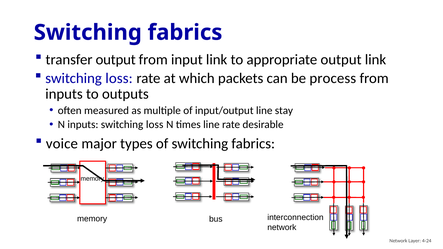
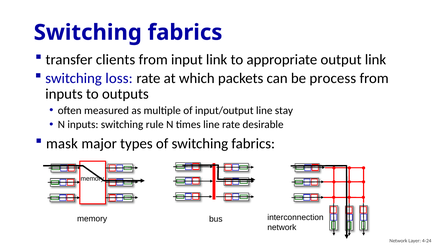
transfer output: output -> clients (116, 60)
inputs switching loss: loss -> rule (155, 125)
voice: voice -> mask (62, 144)
